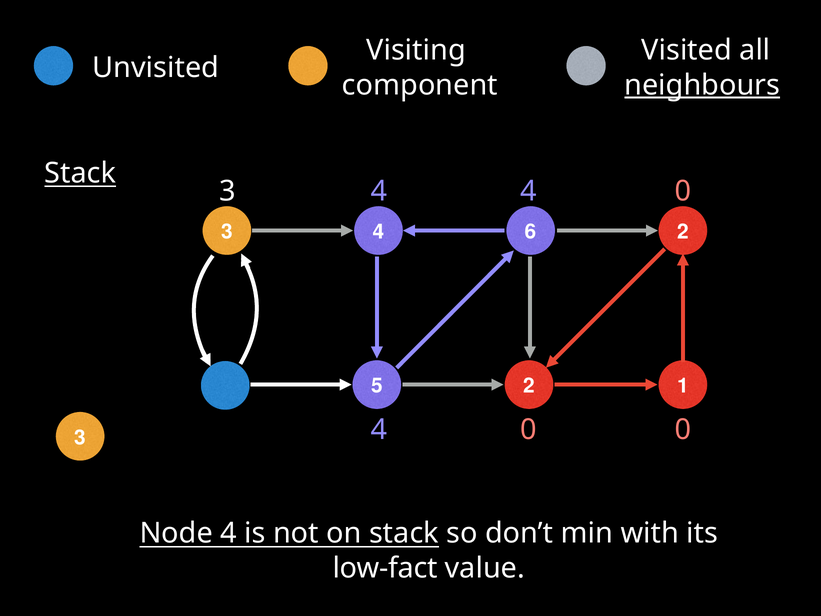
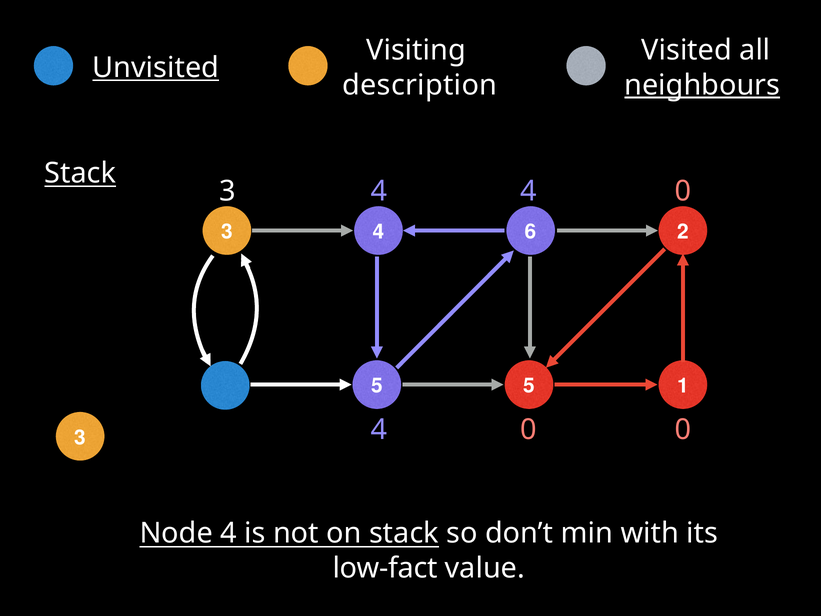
Unvisited underline: none -> present (156, 68)
component: component -> description (420, 85)
5 2: 2 -> 5 (529, 386)
